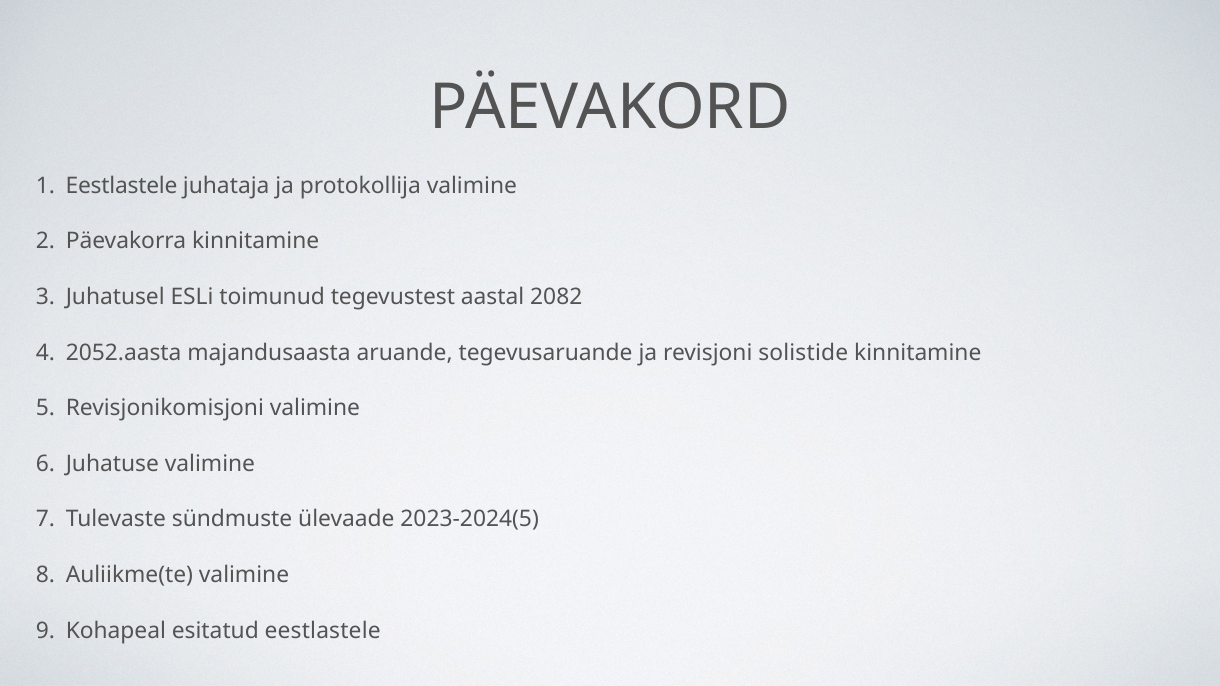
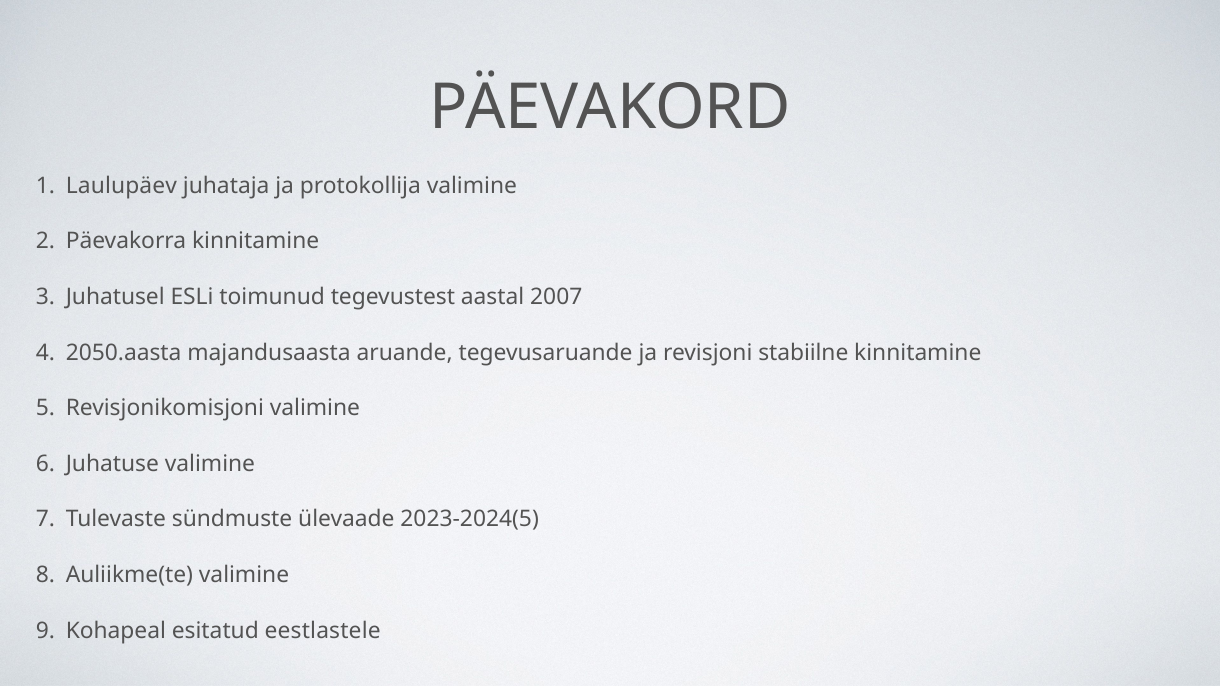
Eestlastele: Eestlastele -> Laulupäev (121, 186)
2082: 2082 -> 2007 (556, 297)
2052.aasta: 2052.aasta -> 2050.aasta (124, 353)
solistide: solistide -> stabiilne (803, 353)
